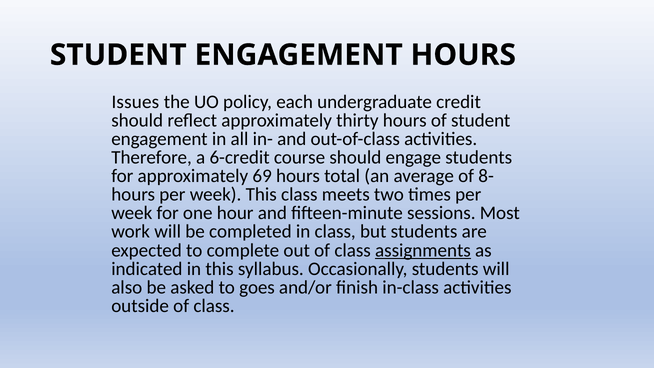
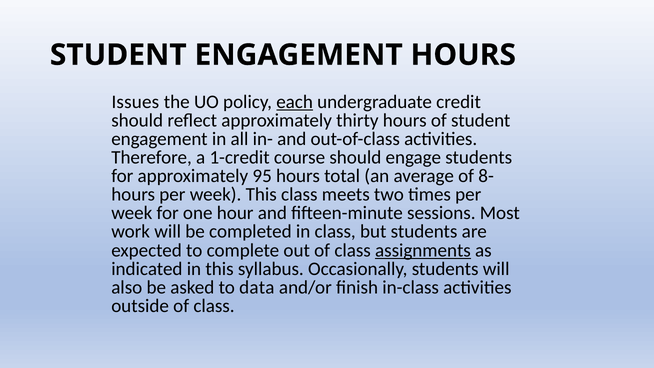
each underline: none -> present (295, 102)
6-credit: 6-credit -> 1-credit (240, 157)
69: 69 -> 95 (262, 176)
goes: goes -> data (257, 287)
